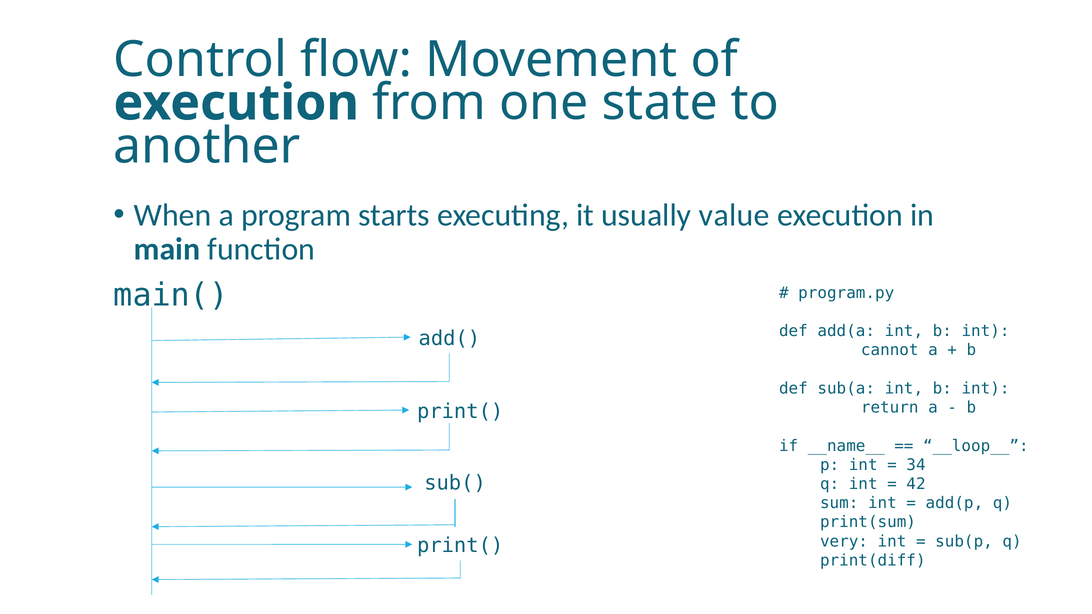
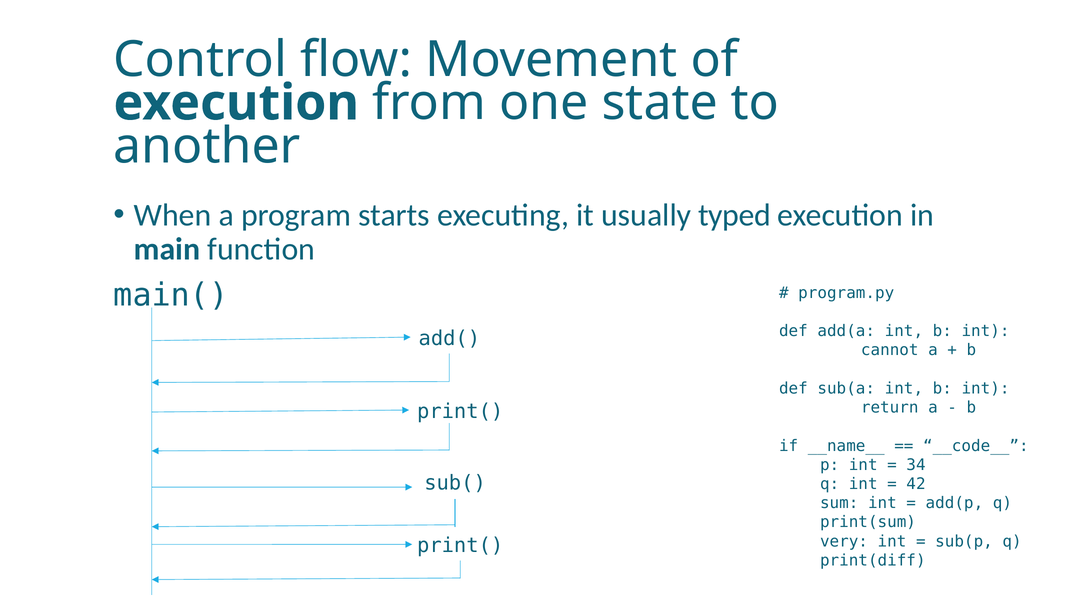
value: value -> typed (735, 215)
__loop__: __loop__ -> __code__ (976, 446)
